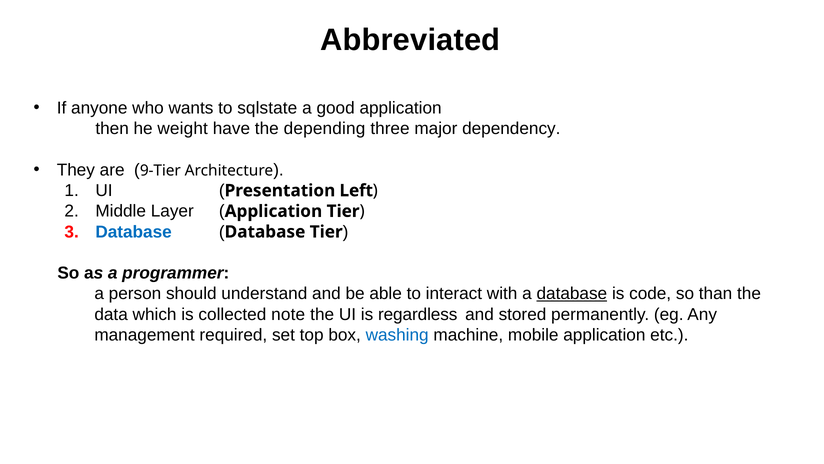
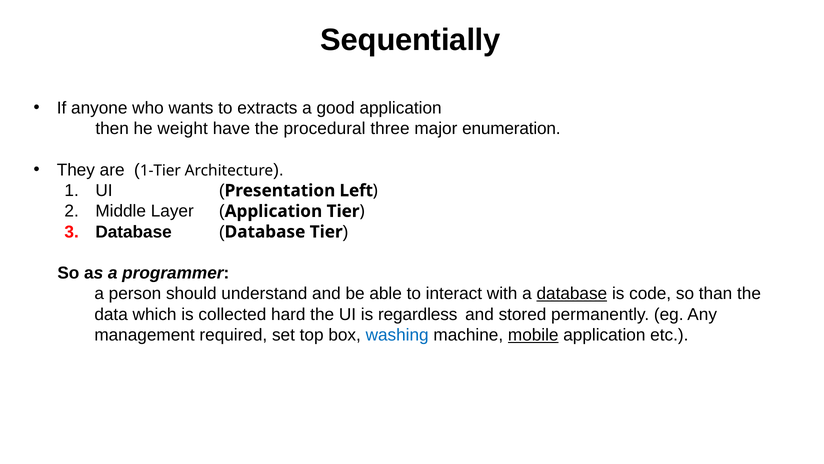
Abbreviated: Abbreviated -> Sequentially (410, 40)
sqlstate: sqlstate -> extracts (267, 108)
depending: depending -> procedural (325, 129)
dependency: dependency -> enumeration (511, 129)
9-Tier: 9-Tier -> 1-Tier (160, 170)
Database colour: blue -> black (134, 232)
note: note -> hard (288, 314)
mobile underline: none -> present (533, 335)
